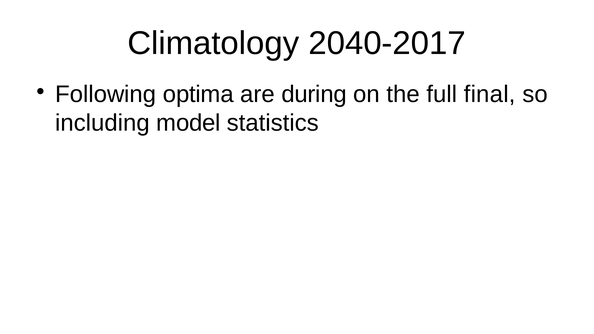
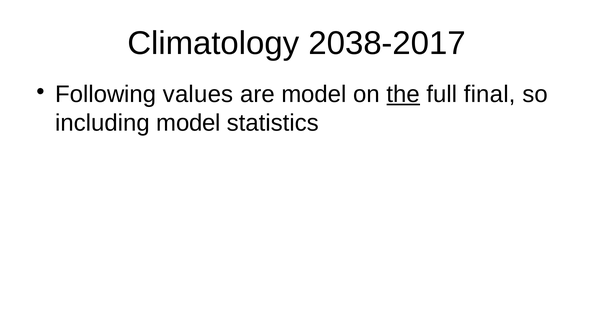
2040-2017: 2040-2017 -> 2038-2017 (387, 43)
optima: optima -> values (198, 94)
are during: during -> model (314, 94)
the underline: none -> present (403, 94)
